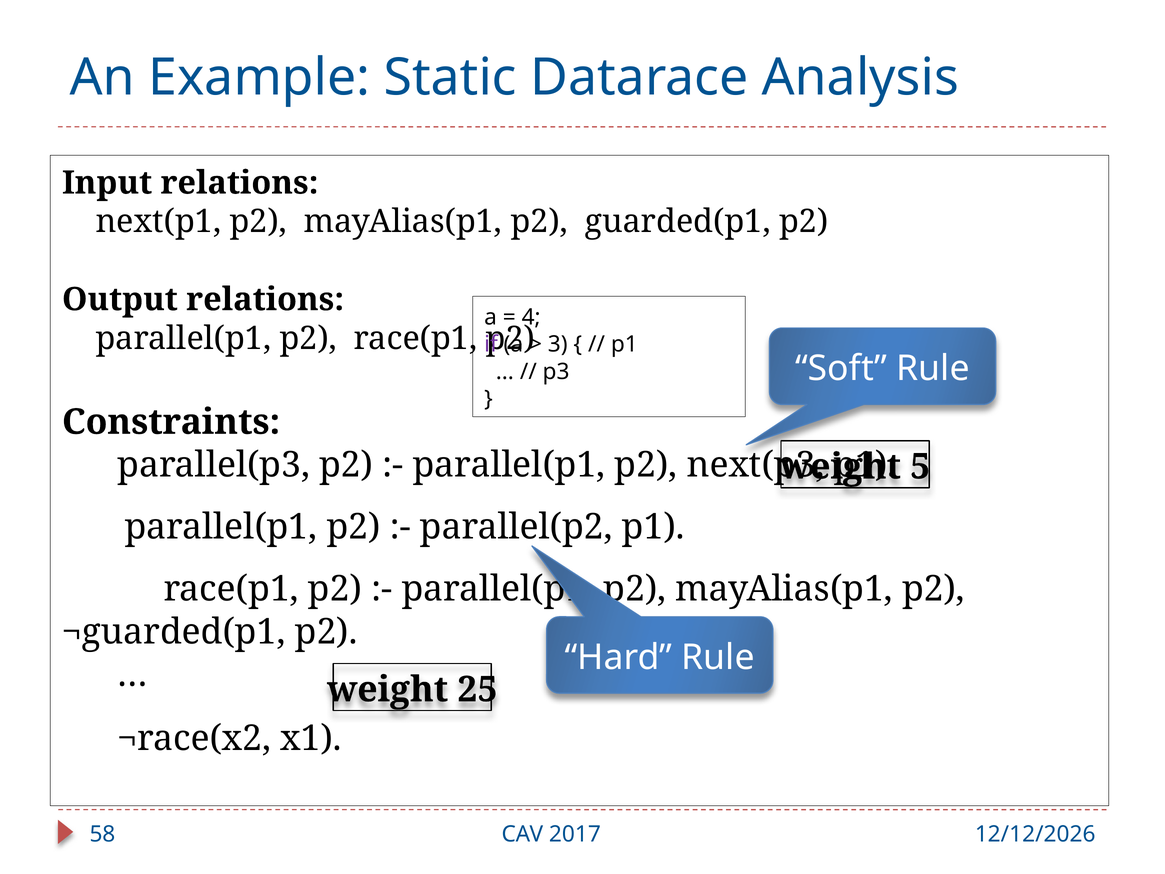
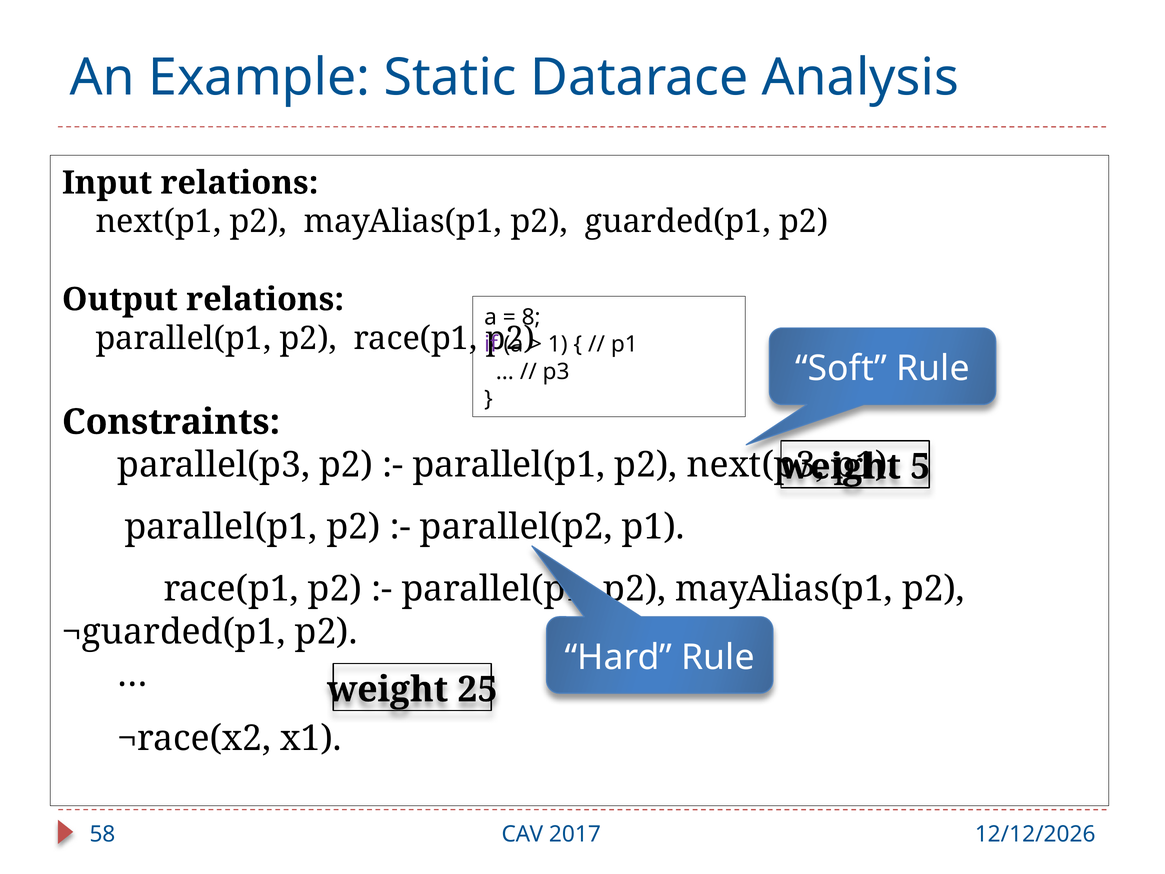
4: 4 -> 8 (531, 317)
3: 3 -> 1 (558, 344)
